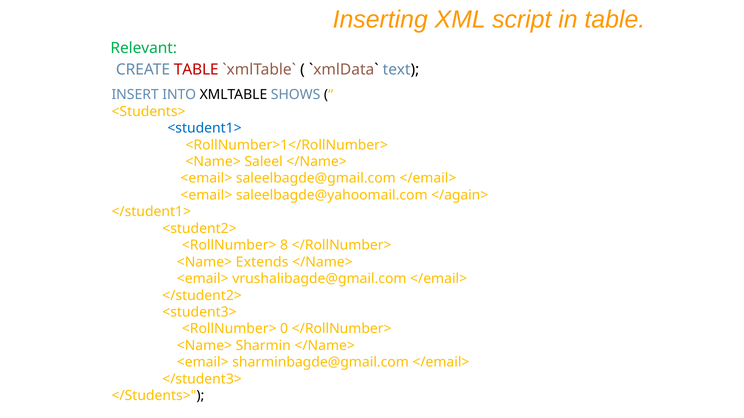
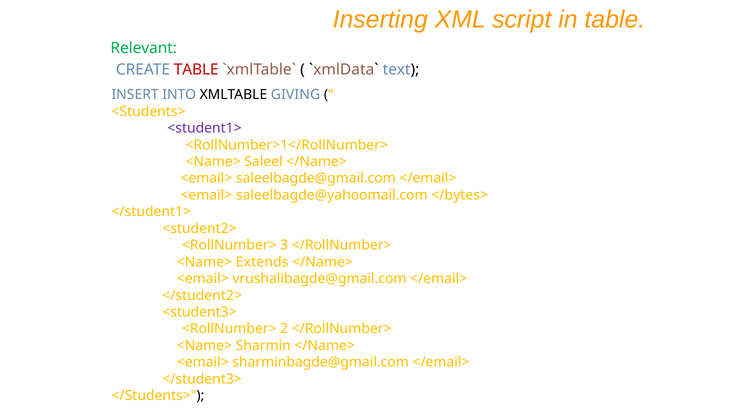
SHOWS: SHOWS -> GIVING (296, 95)
<student1> colour: blue -> purple (205, 128)
</again>: </again> -> </bytes> (460, 195)
8: 8 -> 3 (284, 246)
0: 0 -> 2 (284, 329)
